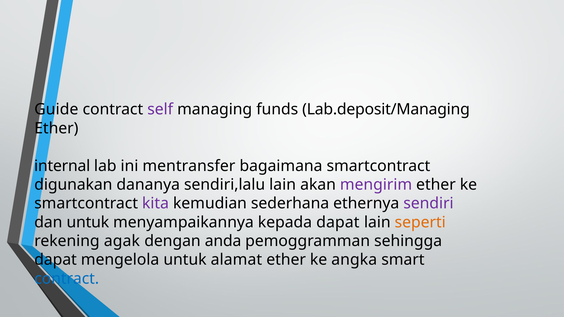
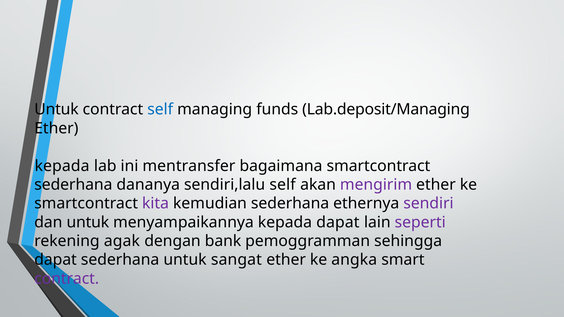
Guide: Guide -> Untuk (56, 110)
self colour: purple -> blue (160, 110)
internal: internal -> kepada (62, 166)
digunakan: digunakan -> sederhana (73, 185)
sendiri,lalu lain: lain -> self (283, 185)
seperti colour: orange -> purple (420, 222)
anda: anda -> bank (223, 241)
dapat mengelola: mengelola -> sederhana (120, 260)
alamat: alamat -> sangat (236, 260)
contract colour: blue -> purple (67, 279)
